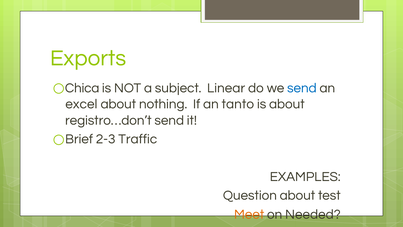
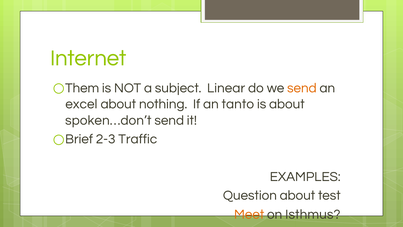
Exports: Exports -> Internet (88, 58)
Chica: Chica -> Them (82, 88)
send colour: blue -> orange (302, 88)
registro…don’t: registro…don’t -> spoken…don’t (108, 120)
Needed: Needed -> Isthmus (313, 214)
